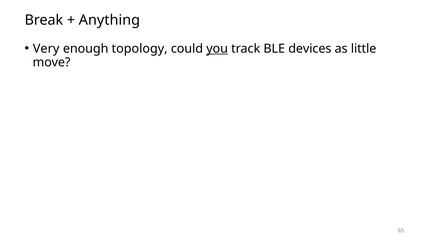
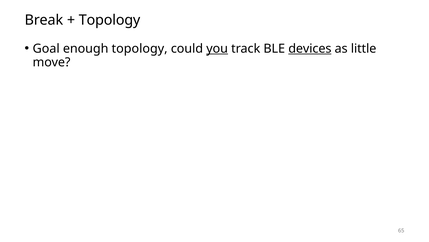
Anything: Anything -> Topology (110, 20)
Very: Very -> Goal (46, 49)
devices underline: none -> present (310, 49)
